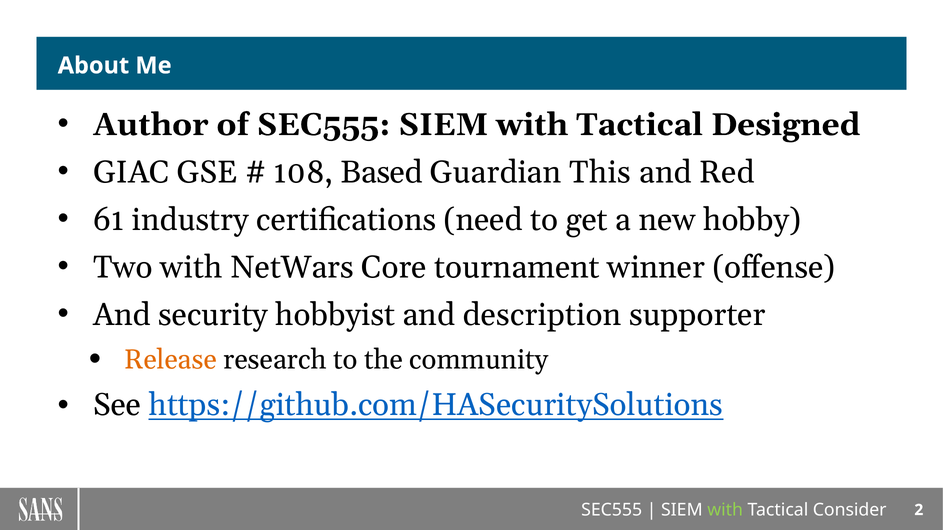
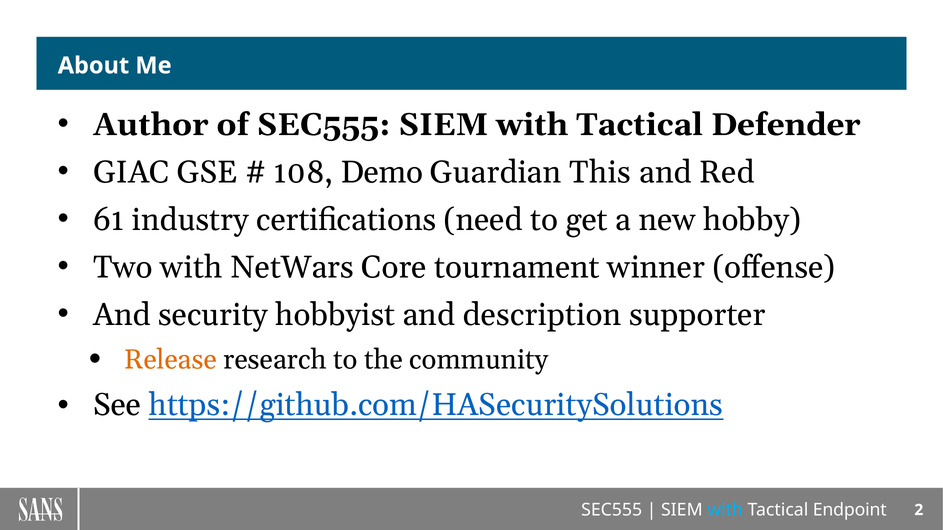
Designed: Designed -> Defender (786, 125)
Based: Based -> Demo (382, 172)
with colour: light green -> light blue (725, 510)
Consider: Consider -> Endpoint (850, 510)
